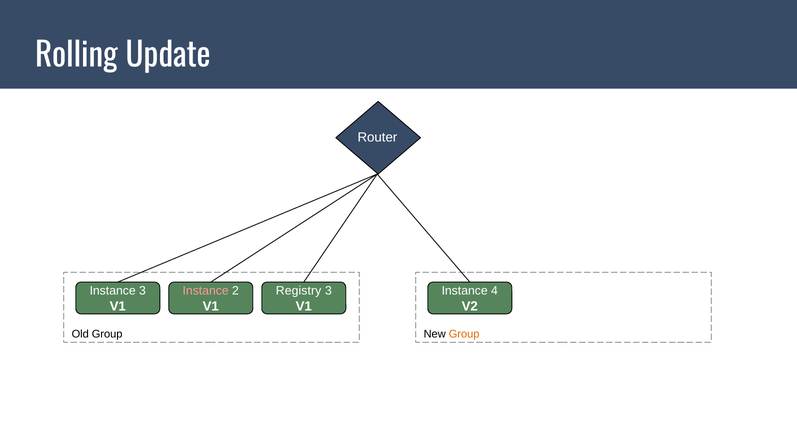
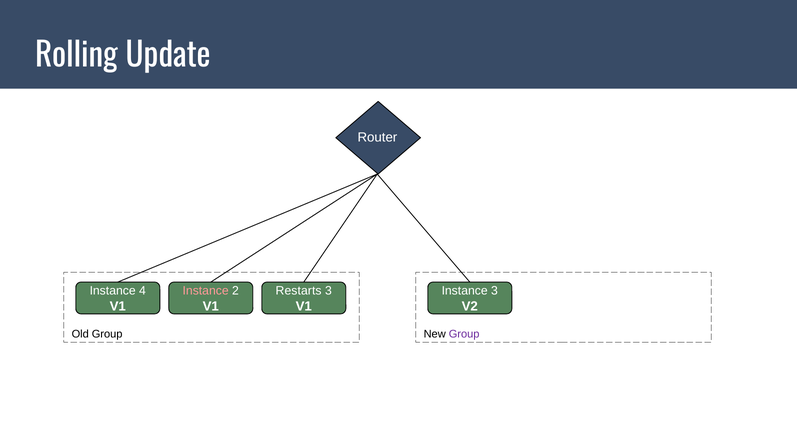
Instance 3: 3 -> 4 (143, 291)
Registry: Registry -> Restarts (299, 291)
Instance 4: 4 -> 3 (495, 291)
Group colour: orange -> purple (464, 334)
